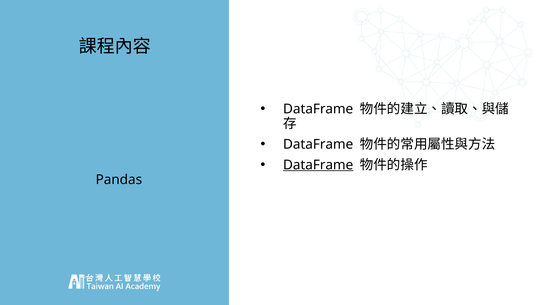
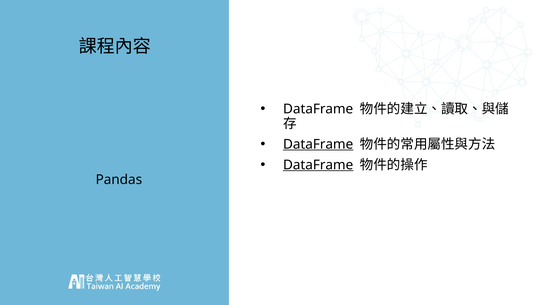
DataFrame underline: none -> present (318, 144)
